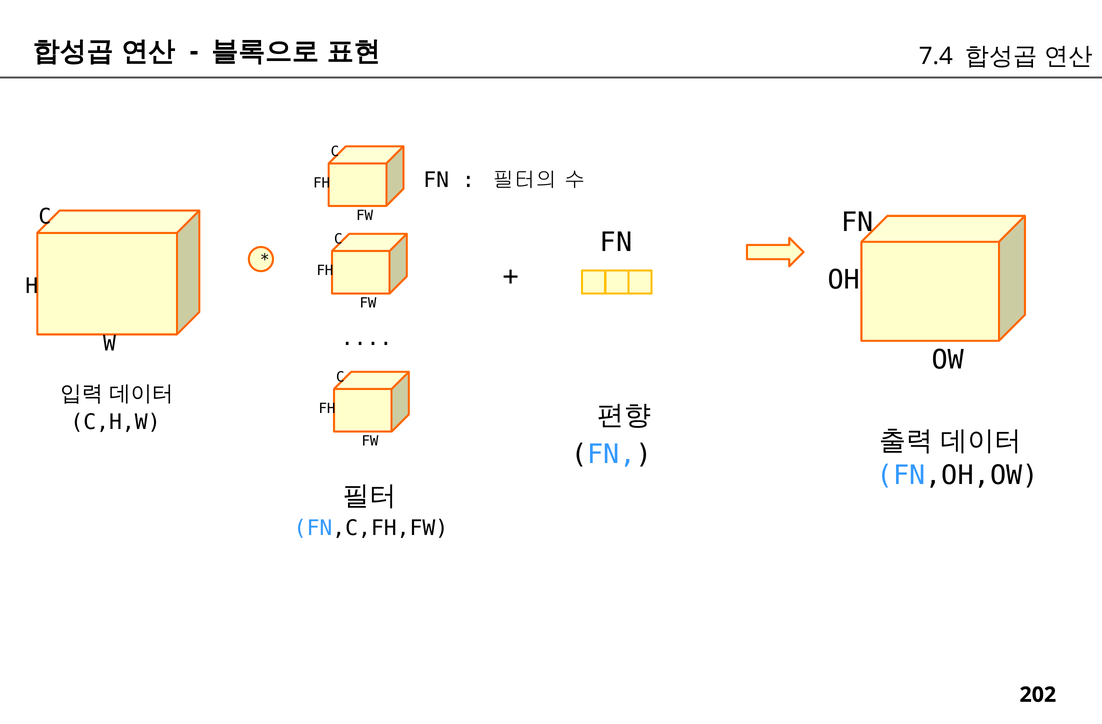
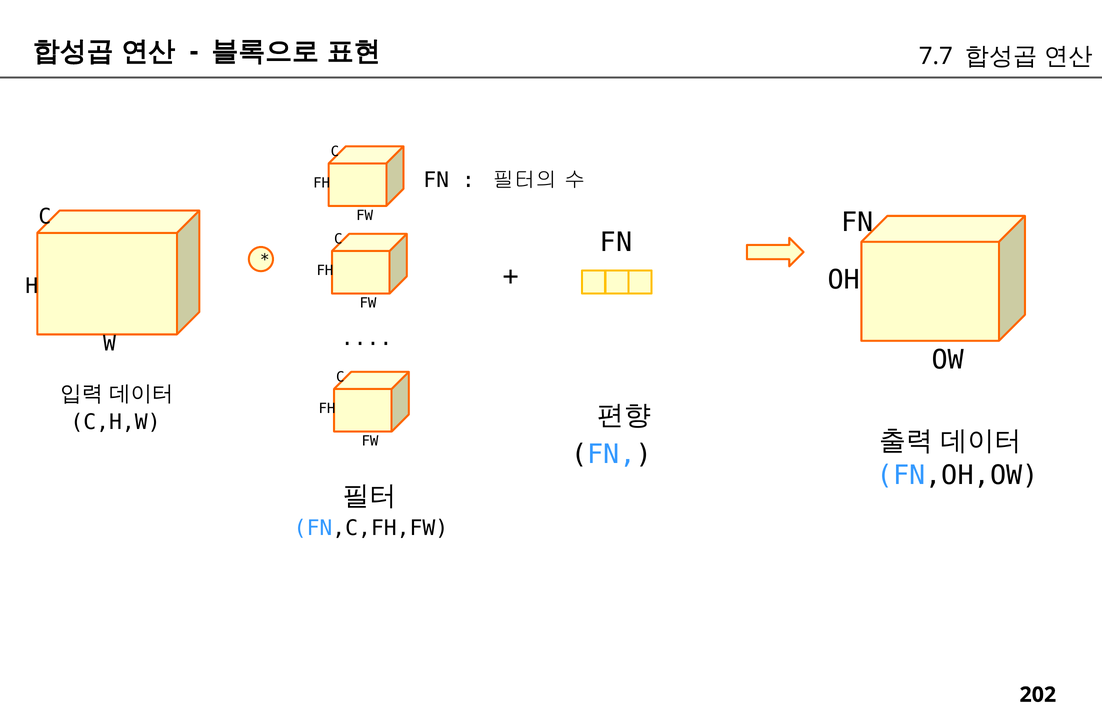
7.4: 7.4 -> 7.7 (936, 56)
